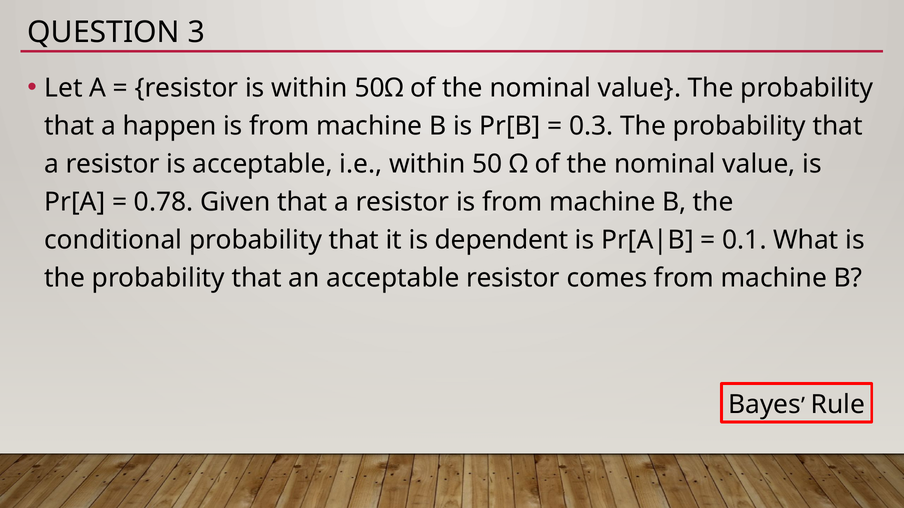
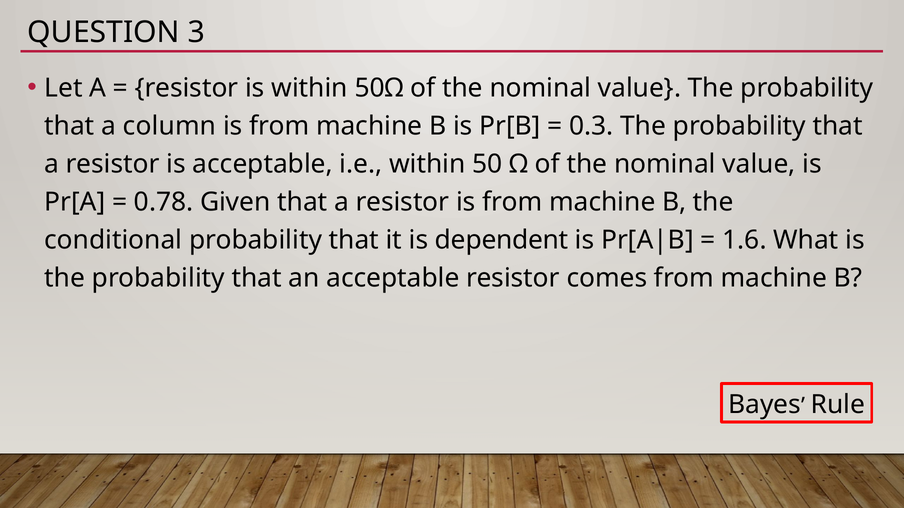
happen: happen -> column (170, 126)
0.1: 0.1 -> 1.6 (745, 240)
